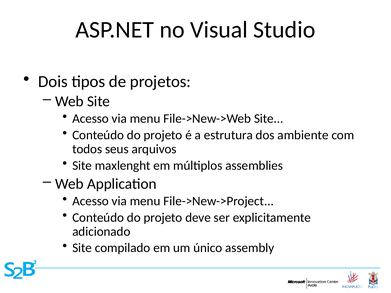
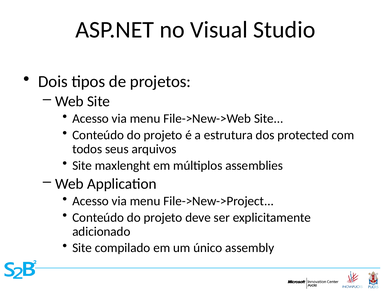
ambiente: ambiente -> protected (303, 135)
